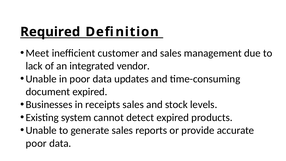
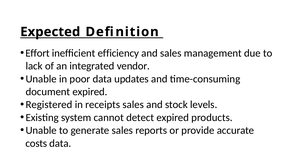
Required: Required -> Expected (50, 32)
Meet: Meet -> Effort (38, 53)
customer: customer -> efficiency (118, 53)
Businesses: Businesses -> Registered (49, 105)
poor: poor -> costs (36, 143)
